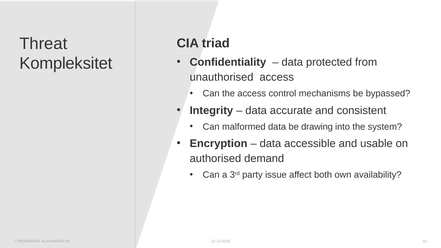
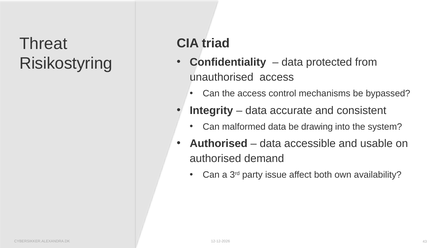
Kompleksitet: Kompleksitet -> Risikostyring (66, 63)
Encryption: Encryption -> Authorised (219, 144)
